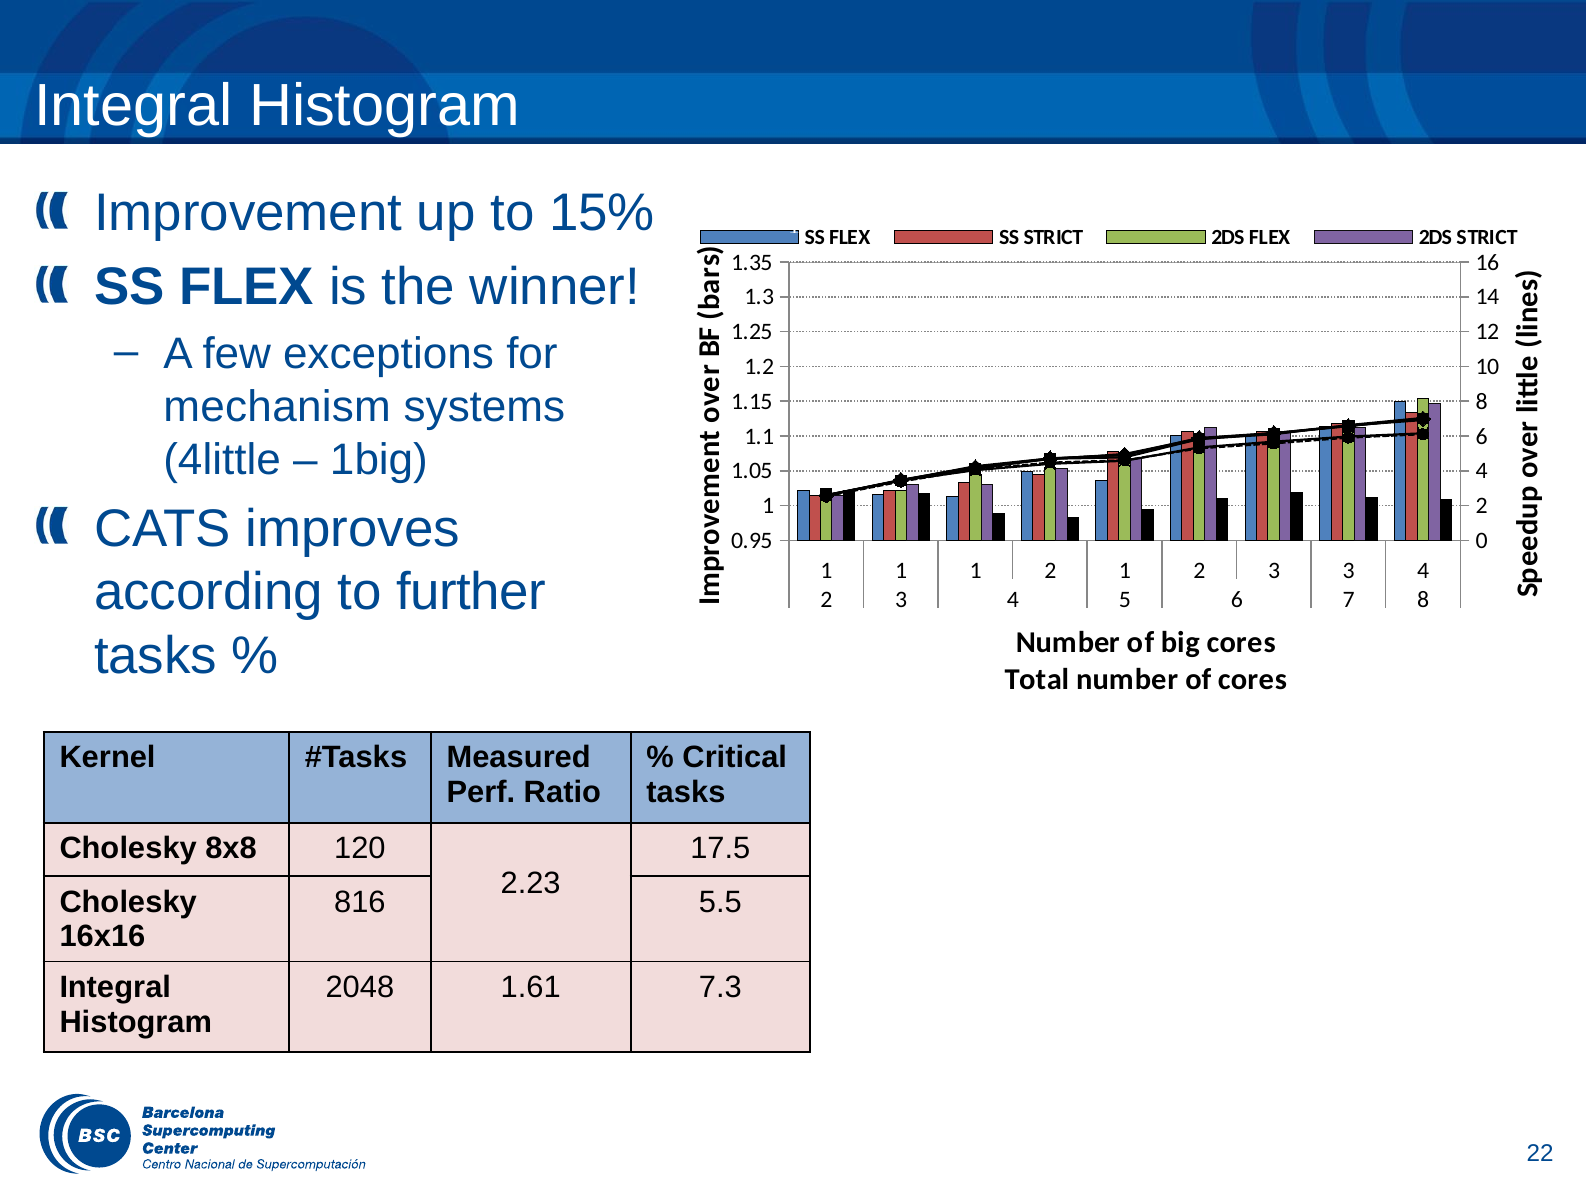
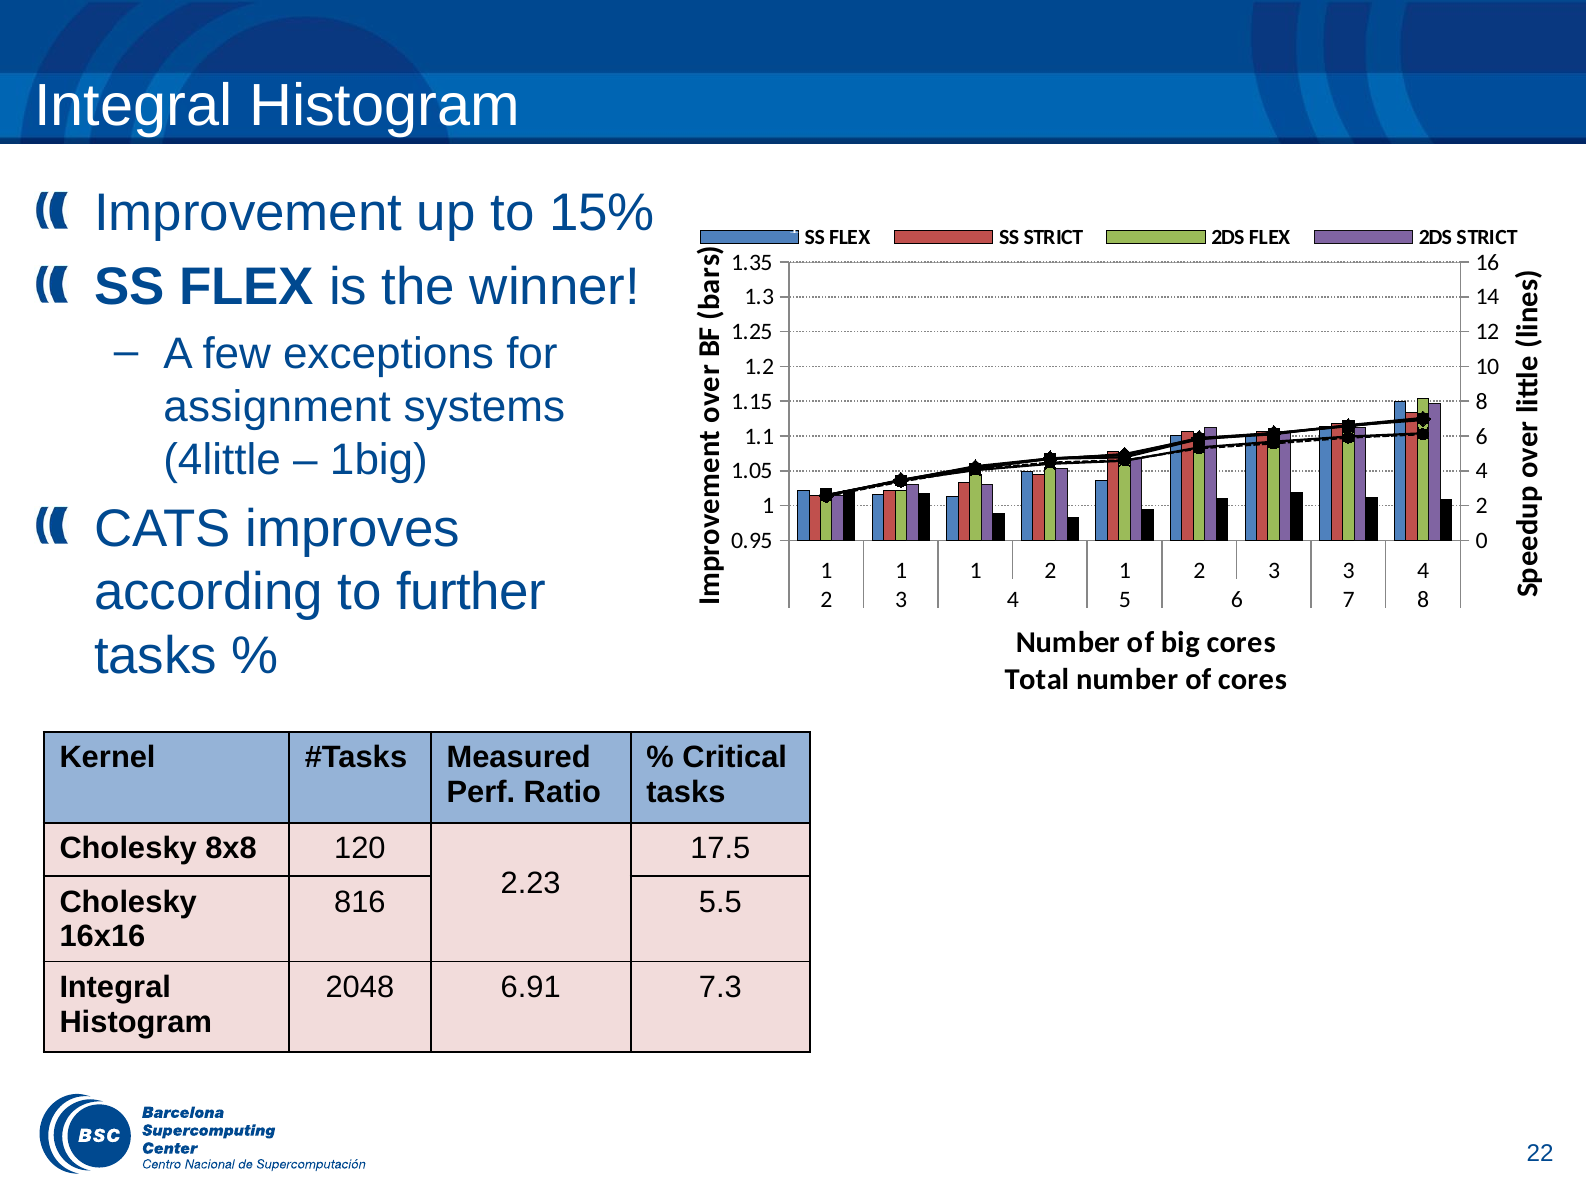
mechanism: mechanism -> assignment (277, 407)
1.61: 1.61 -> 6.91 (531, 988)
